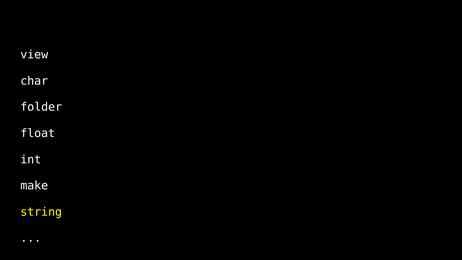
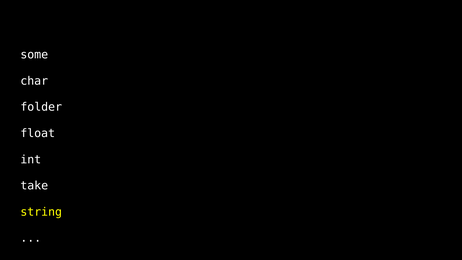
view: view -> some (34, 55)
make: make -> take (34, 186)
